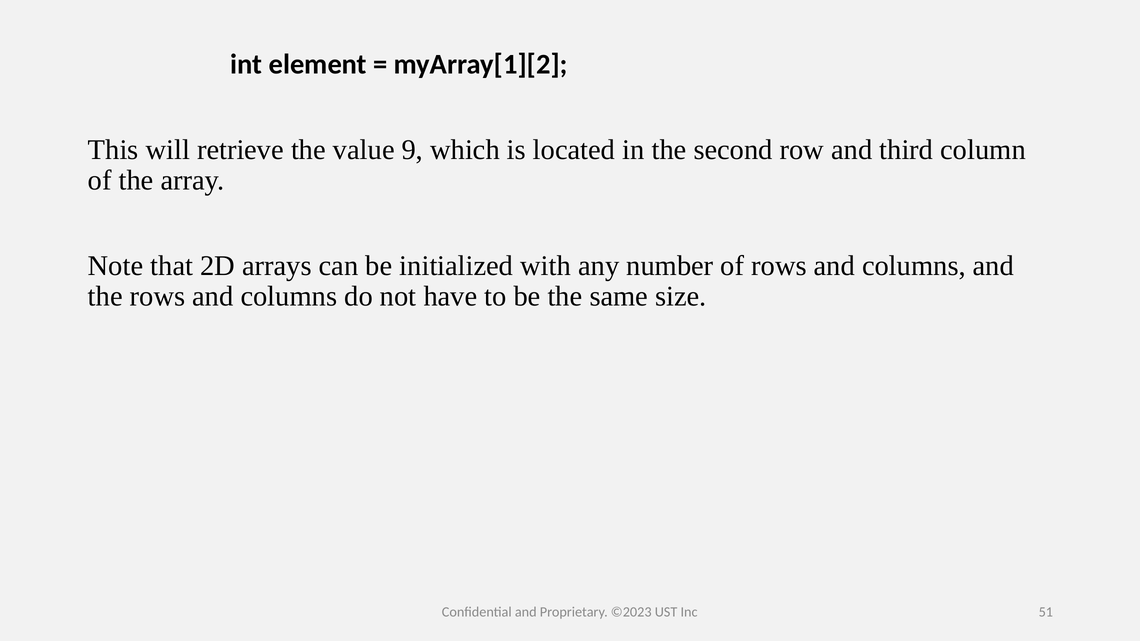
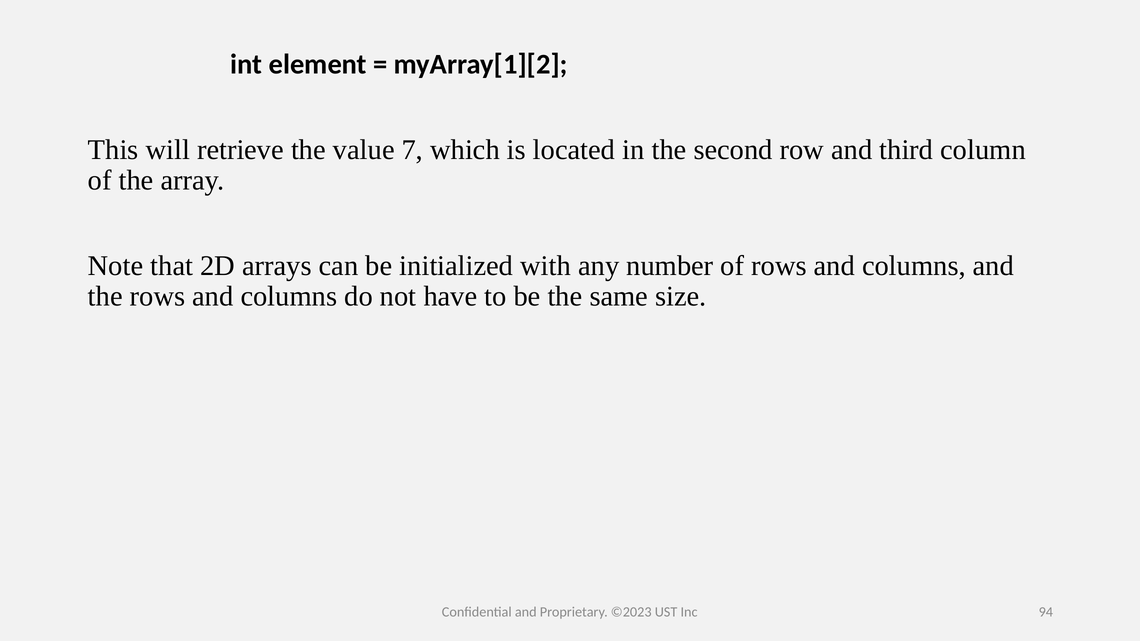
9: 9 -> 7 (412, 150)
51: 51 -> 94 (1046, 612)
